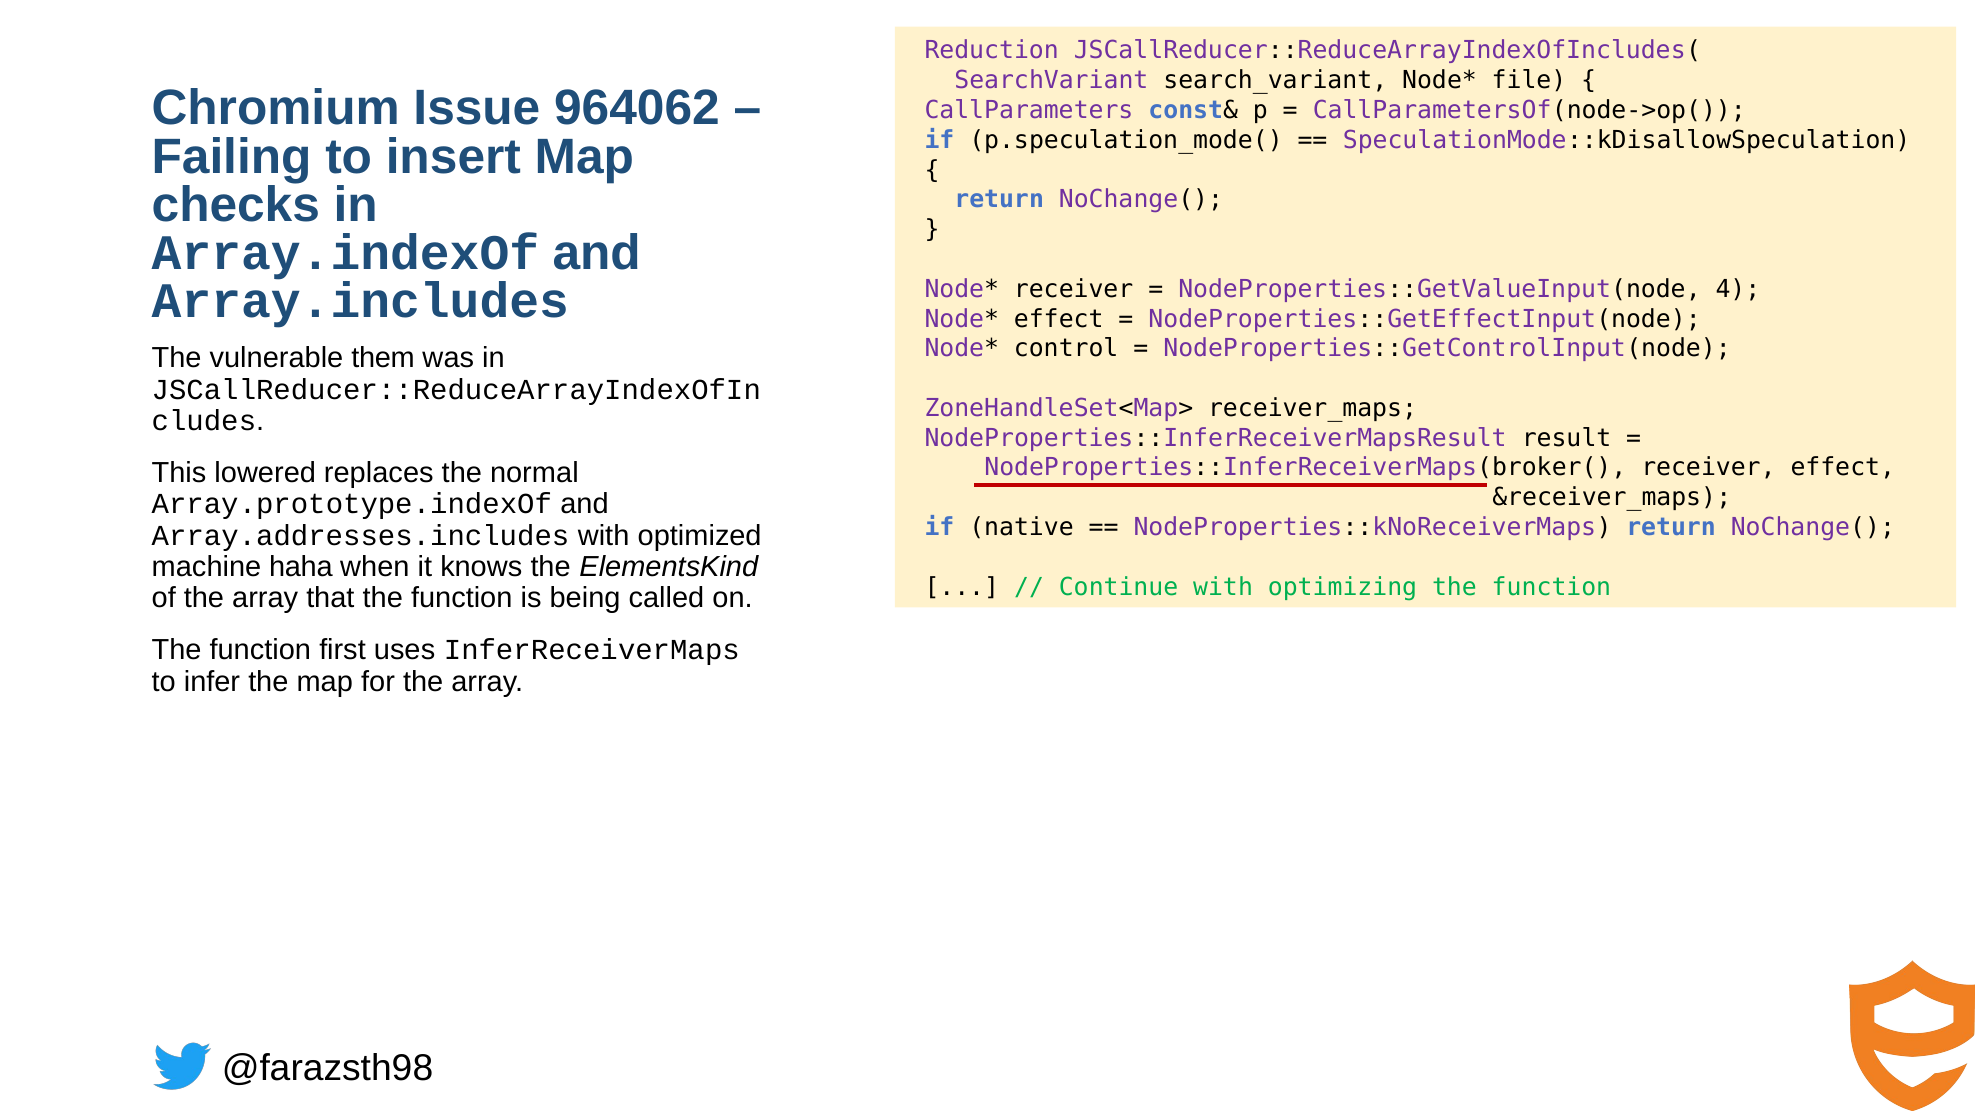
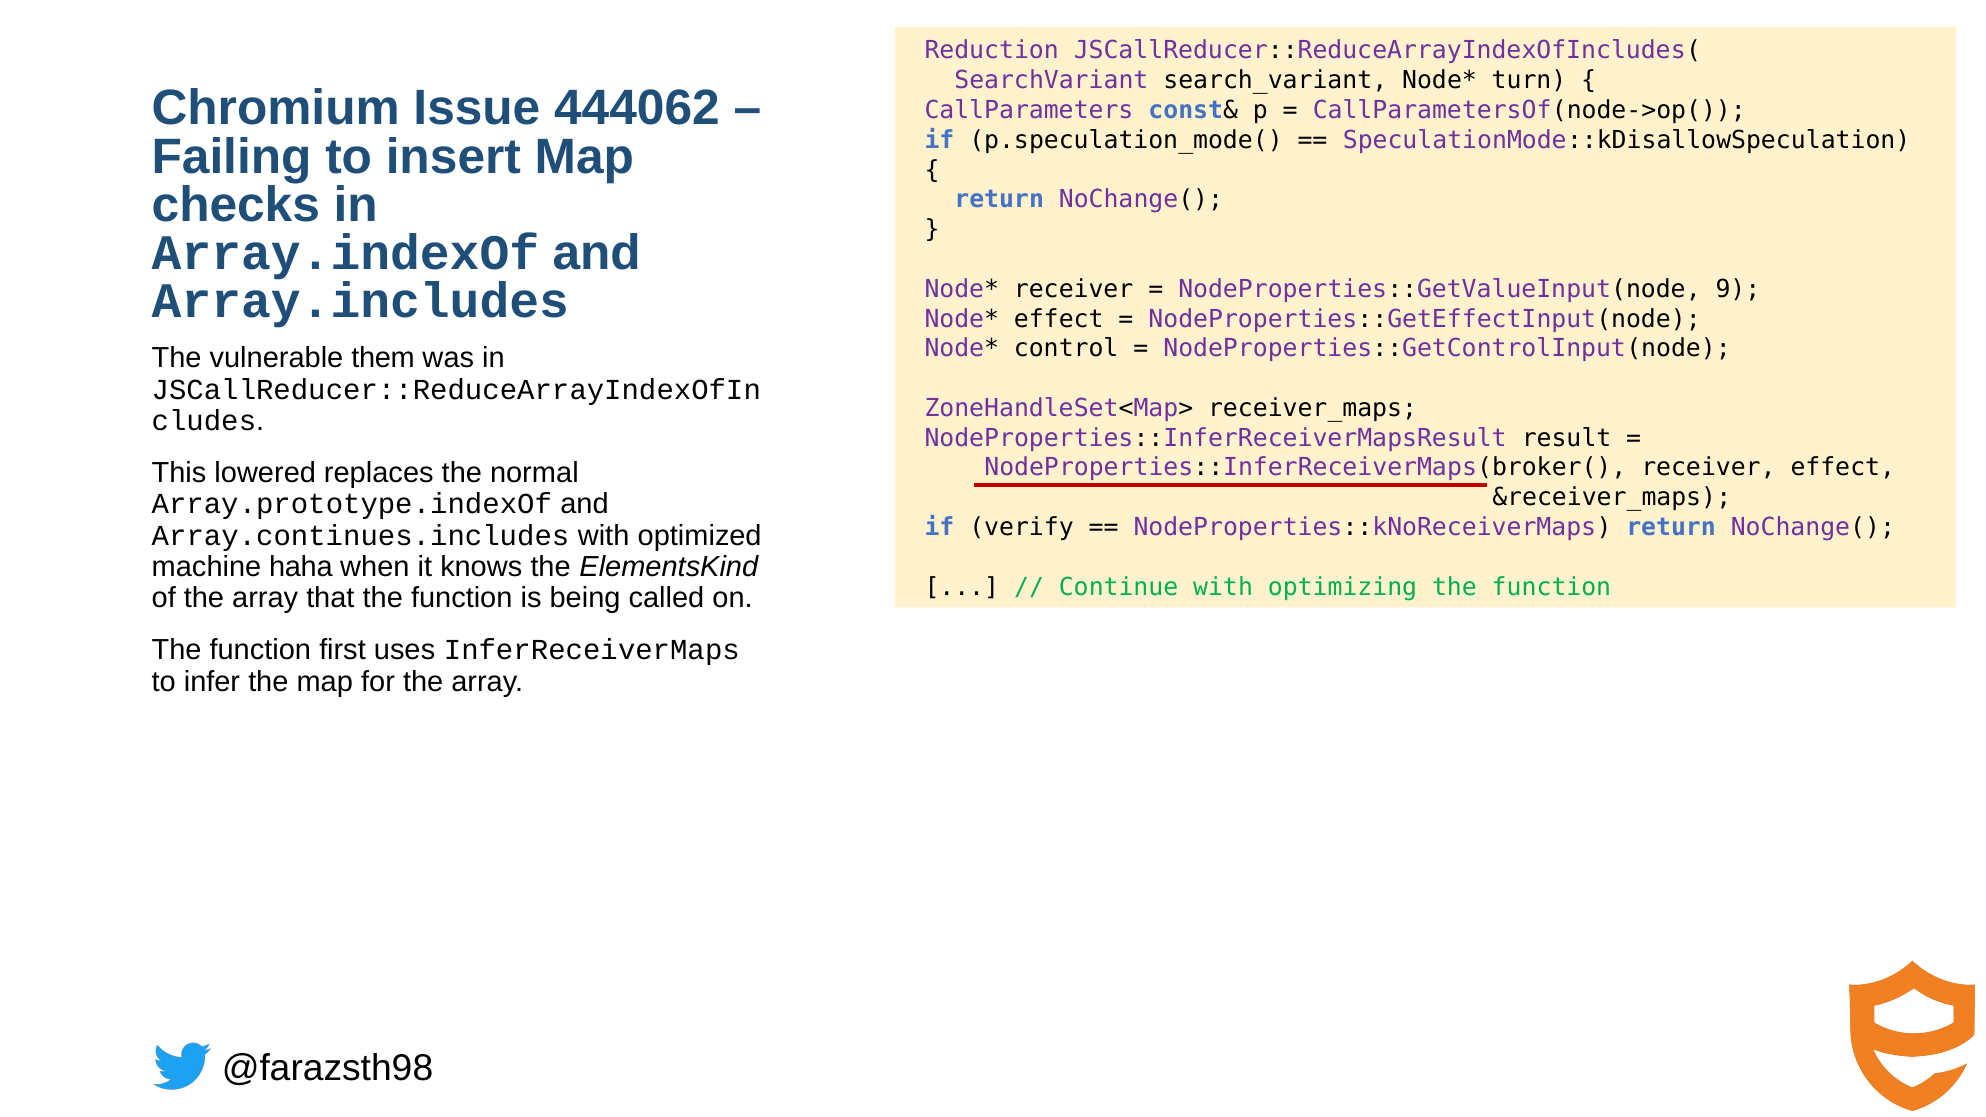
file: file -> turn (1529, 81)
964062: 964062 -> 444062 (637, 109)
4: 4 -> 9 (1738, 289)
native: native -> verify (1021, 527)
Array.addresses.includes: Array.addresses.includes -> Array.continues.includes (361, 536)
